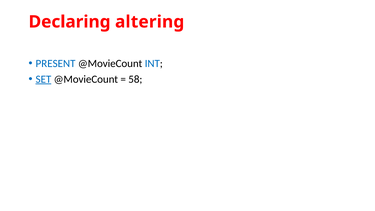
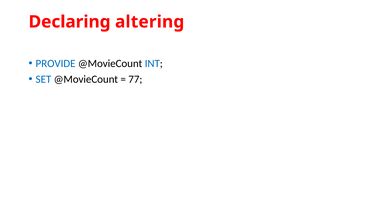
PRESENT: PRESENT -> PROVIDE (56, 63)
SET underline: present -> none (43, 79)
58: 58 -> 77 (135, 79)
